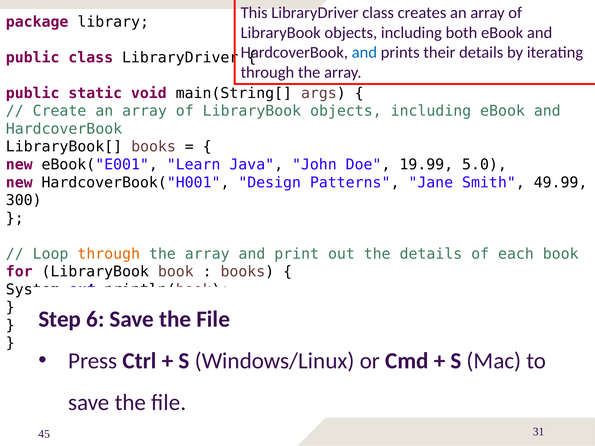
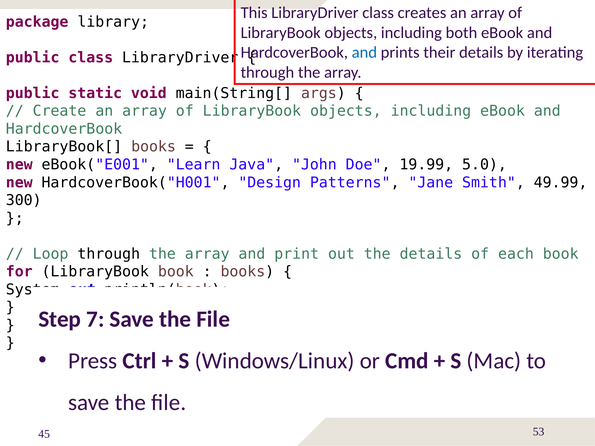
through colour: orange -> black (109, 254)
6: 6 -> 7 (95, 319)
31: 31 -> 53 (539, 432)
